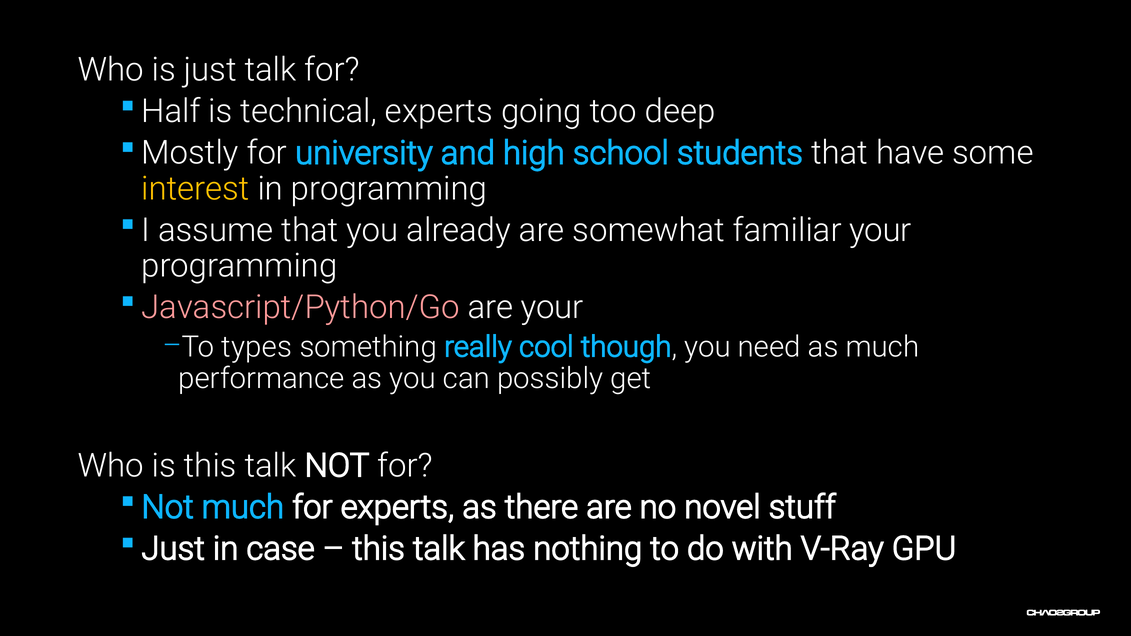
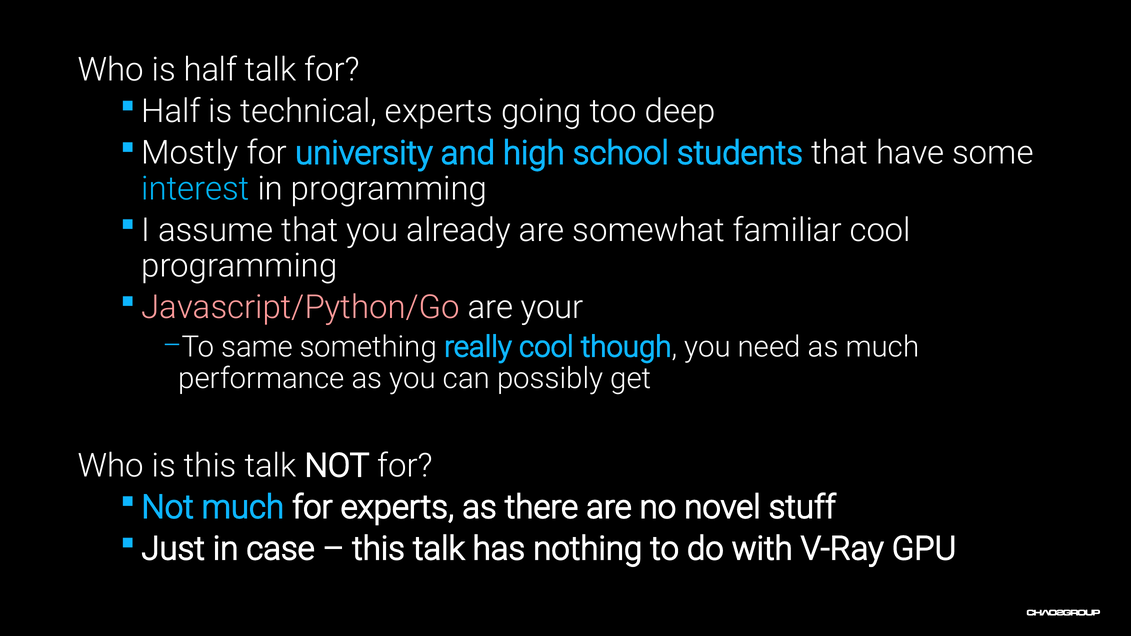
is just: just -> half (210, 70)
interest colour: yellow -> light blue (195, 189)
familiar your: your -> cool (880, 230)
types: types -> same (257, 347)
